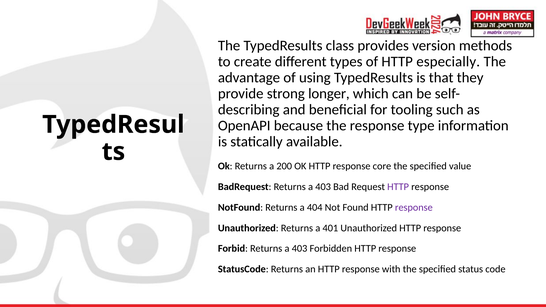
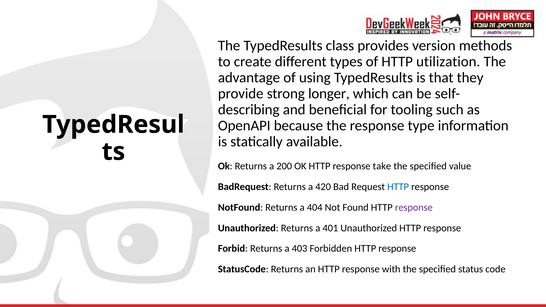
especially: especially -> utilization (448, 62)
core: core -> take (382, 166)
BadRequest Returns a 403: 403 -> 420 (323, 187)
HTTP colour: purple -> blue (398, 187)
